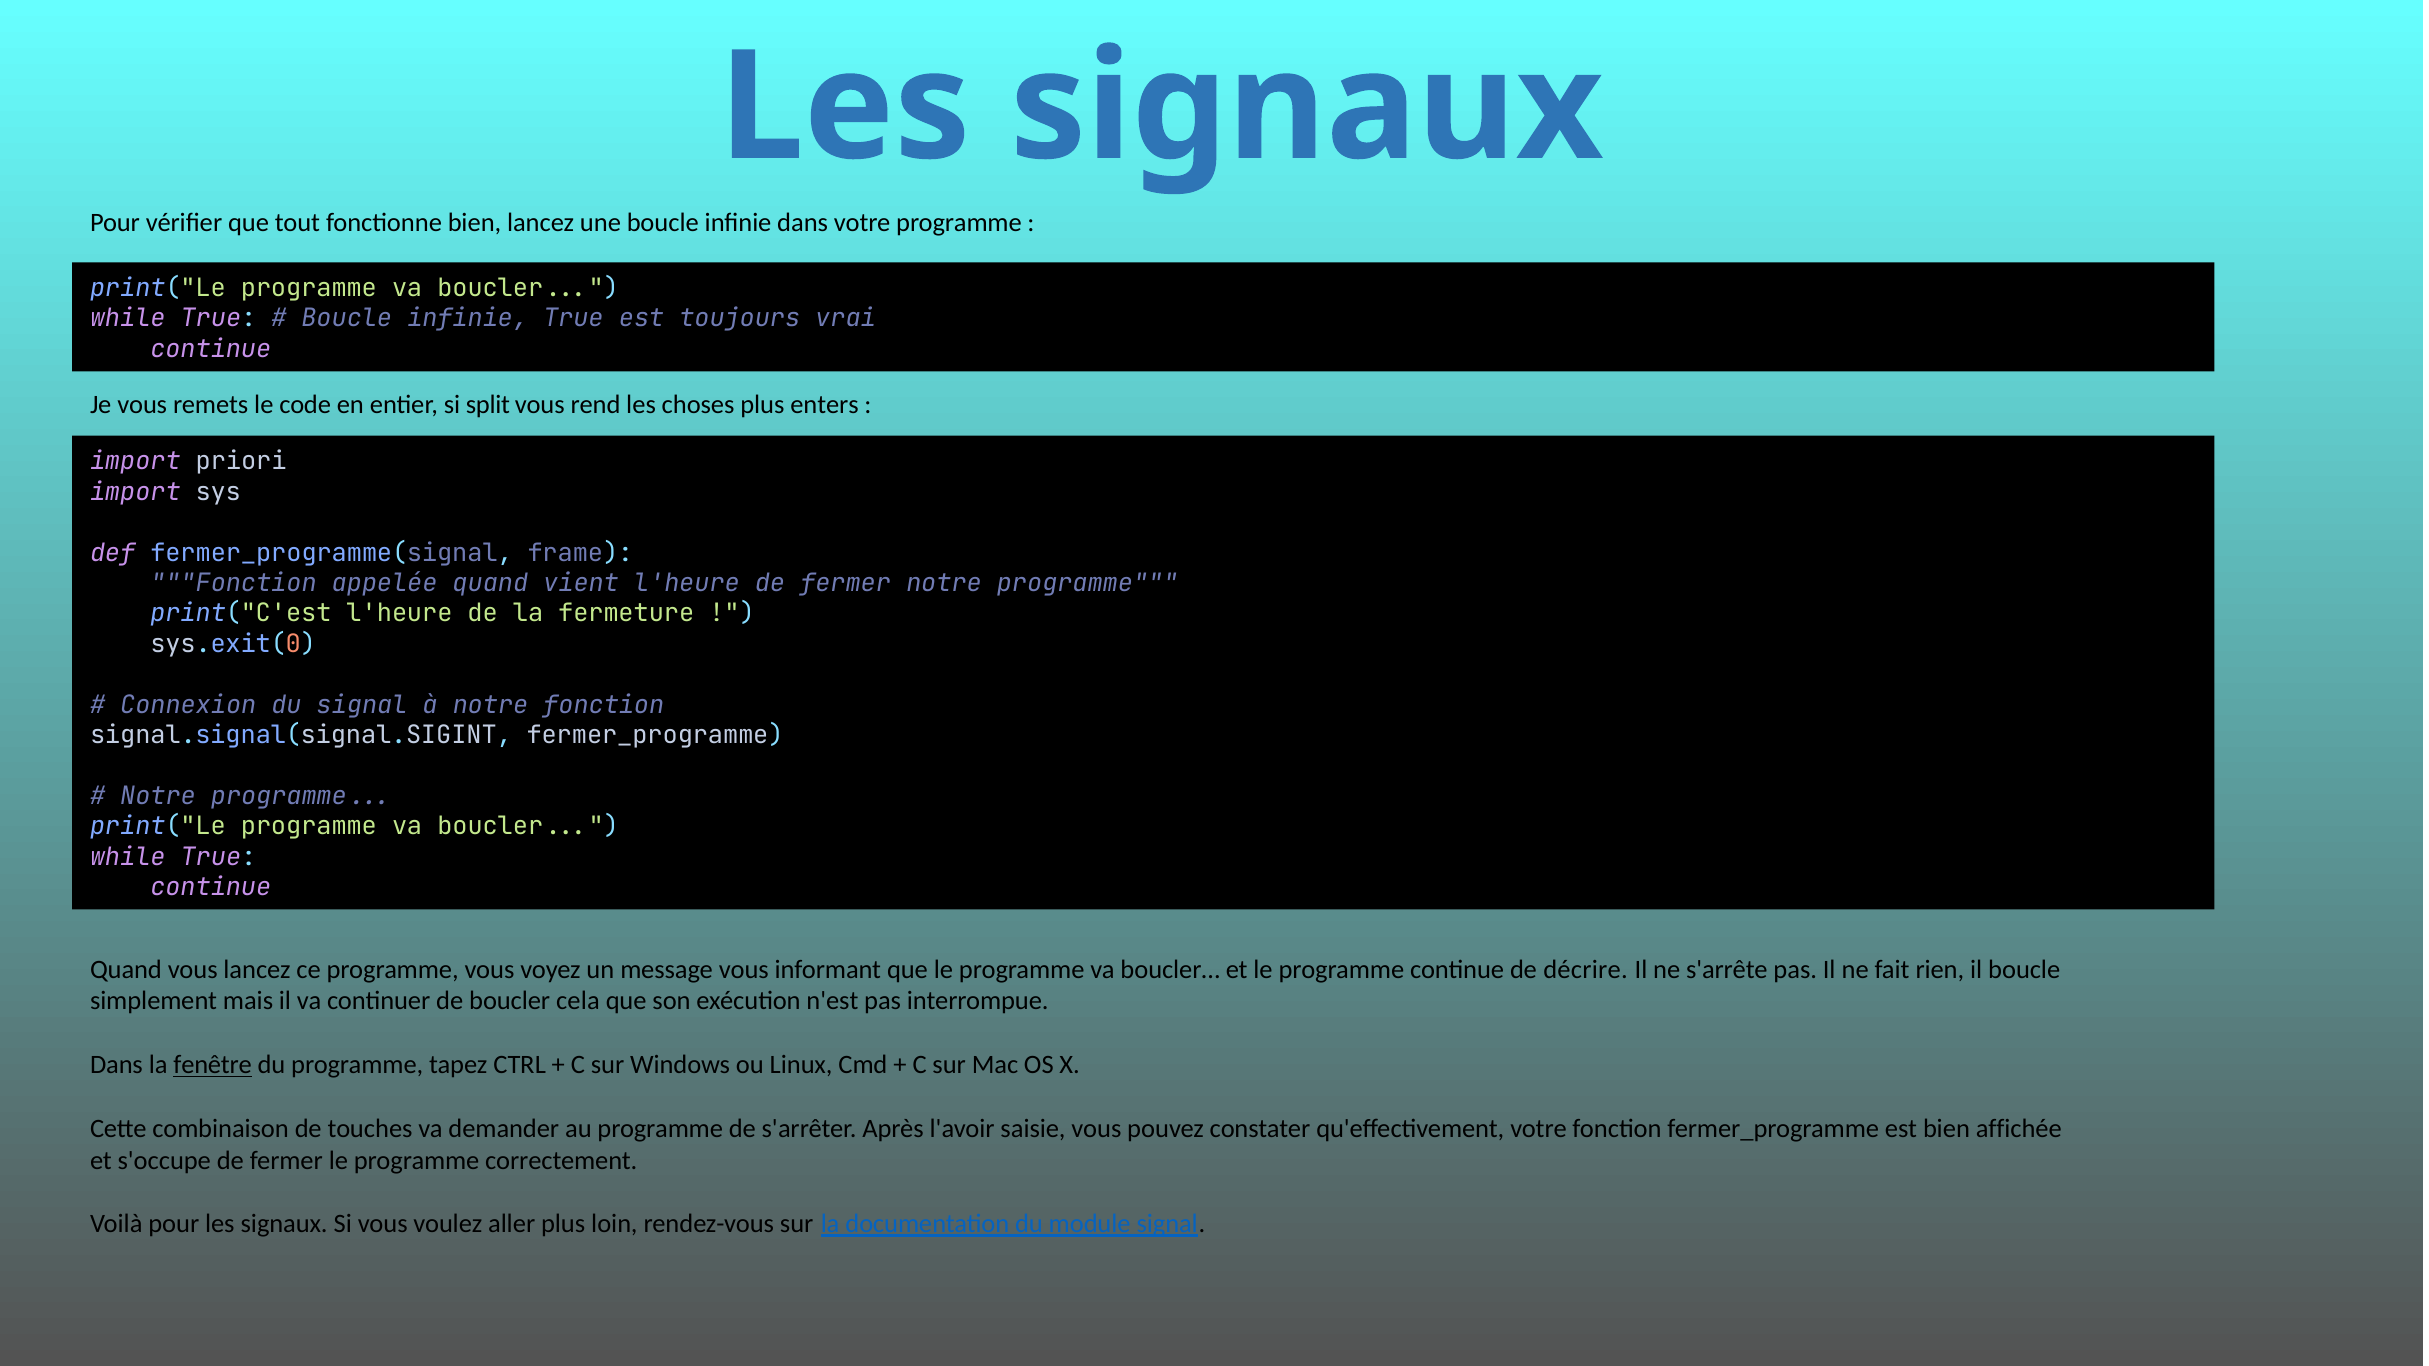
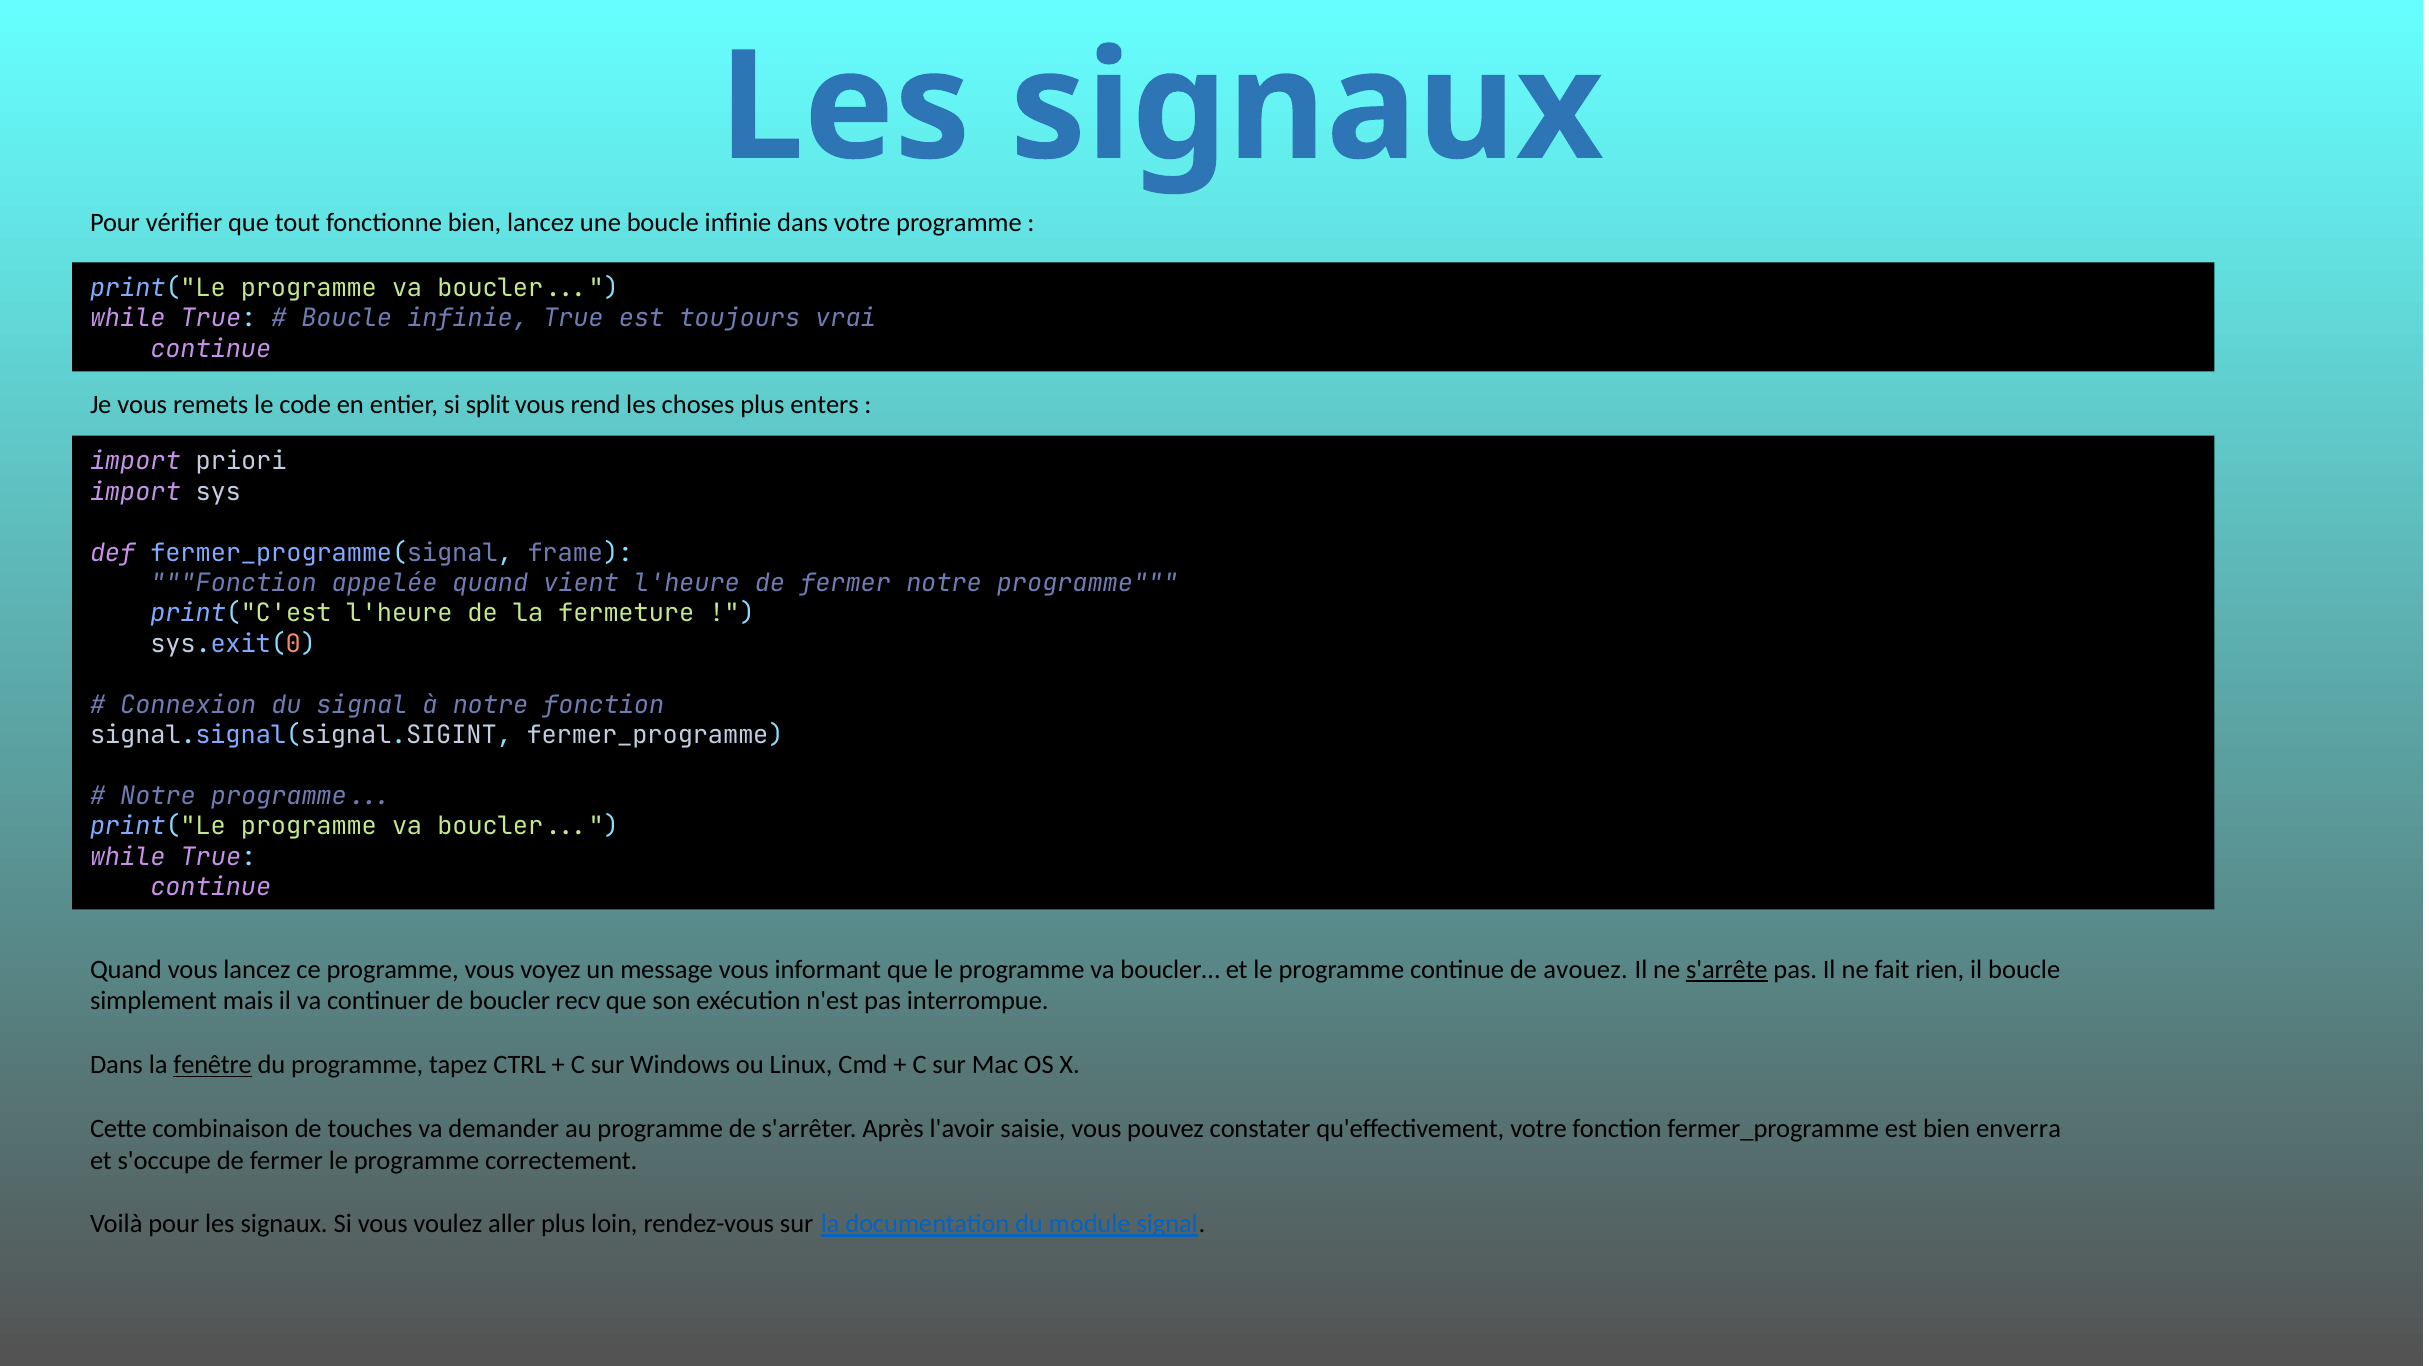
décrire: décrire -> avouez (1586, 970)
s'arrête underline: none -> present (1727, 970)
cela: cela -> recv (578, 1001)
affichée: affichée -> enverra (2019, 1129)
